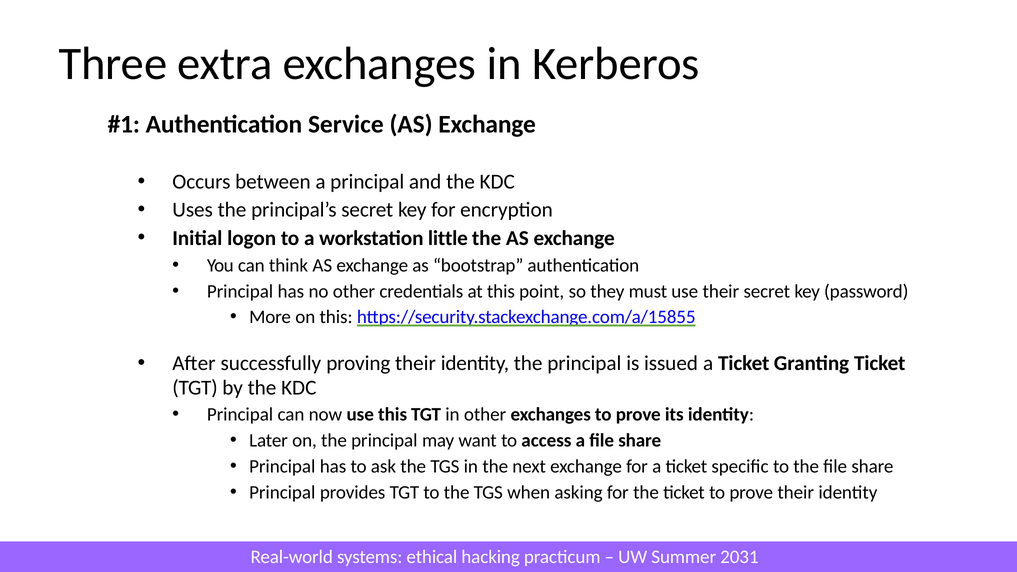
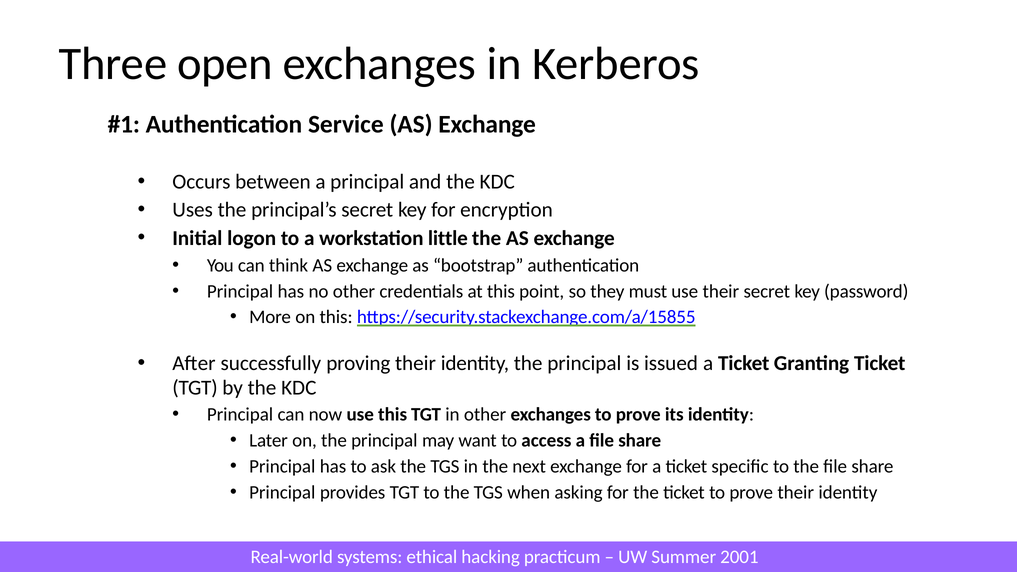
extra: extra -> open (225, 64)
2031: 2031 -> 2001 (739, 557)
